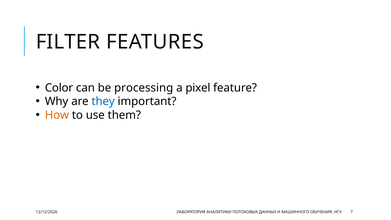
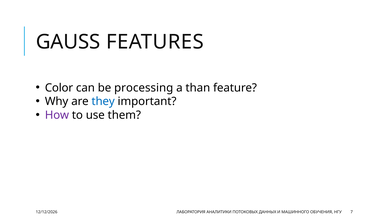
FILTER: FILTER -> GAUSS (68, 42)
pixel: pixel -> than (198, 88)
How colour: orange -> purple (57, 115)
